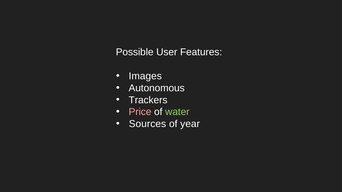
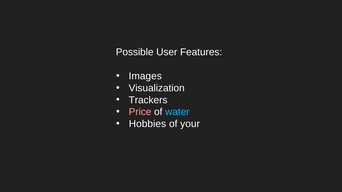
Autonomous: Autonomous -> Visualization (157, 88)
water colour: light green -> light blue (177, 112)
Sources: Sources -> Hobbies (147, 124)
year: year -> your (190, 124)
